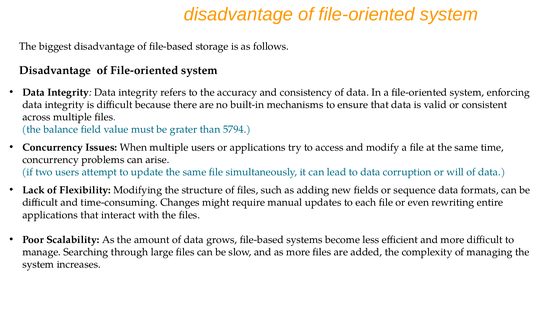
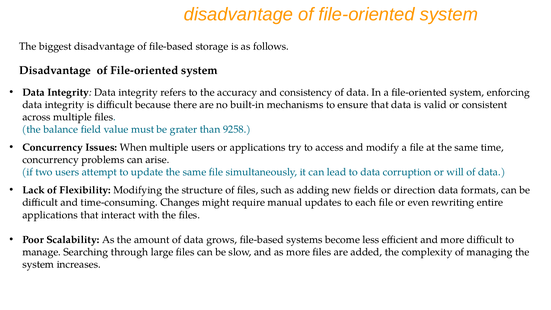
5794: 5794 -> 9258 (237, 130)
sequence: sequence -> direction (415, 190)
